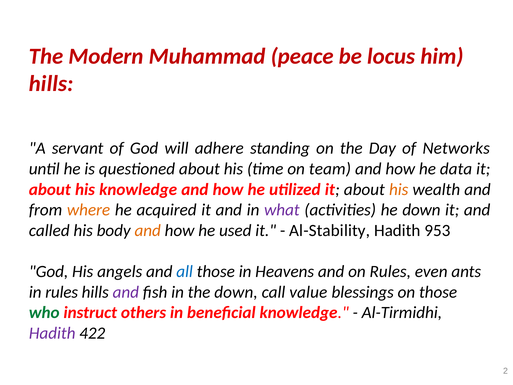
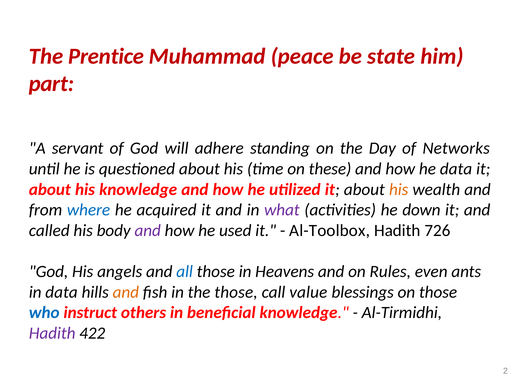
Modern: Modern -> Prentice (106, 56)
locus: locus -> state (391, 56)
hills: hills -> part (51, 84)
team: team -> these (330, 169)
where colour: orange -> blue (89, 210)
and colour: orange -> purple (148, 230)
Al-Stability: Al-Stability -> Al-Toolbox (330, 230)
953: 953 -> 726 (437, 230)
in rules: rules -> data (62, 292)
and colour: purple -> orange (126, 292)
the down: down -> those (236, 292)
who colour: green -> blue (44, 312)
